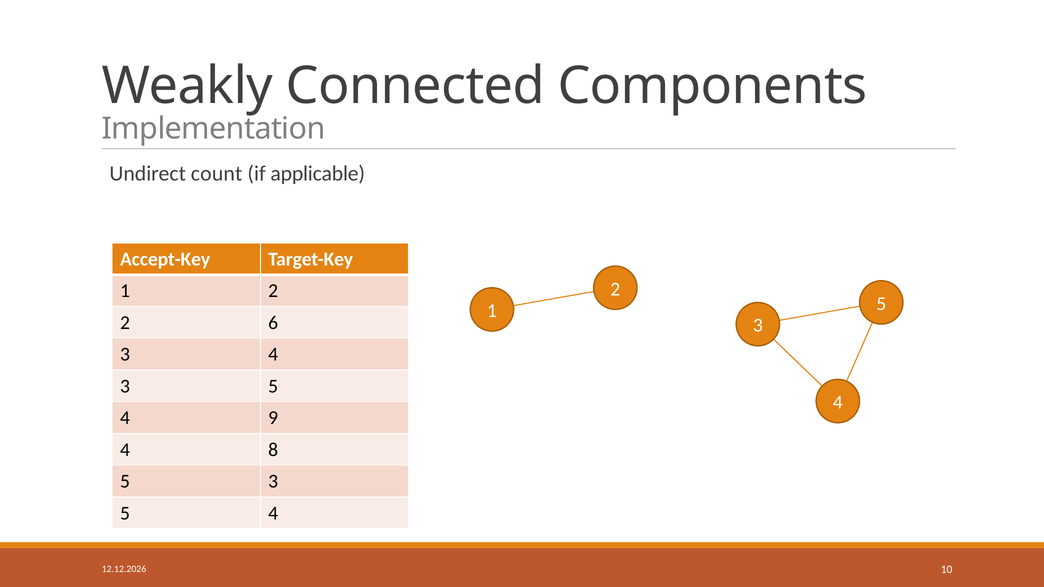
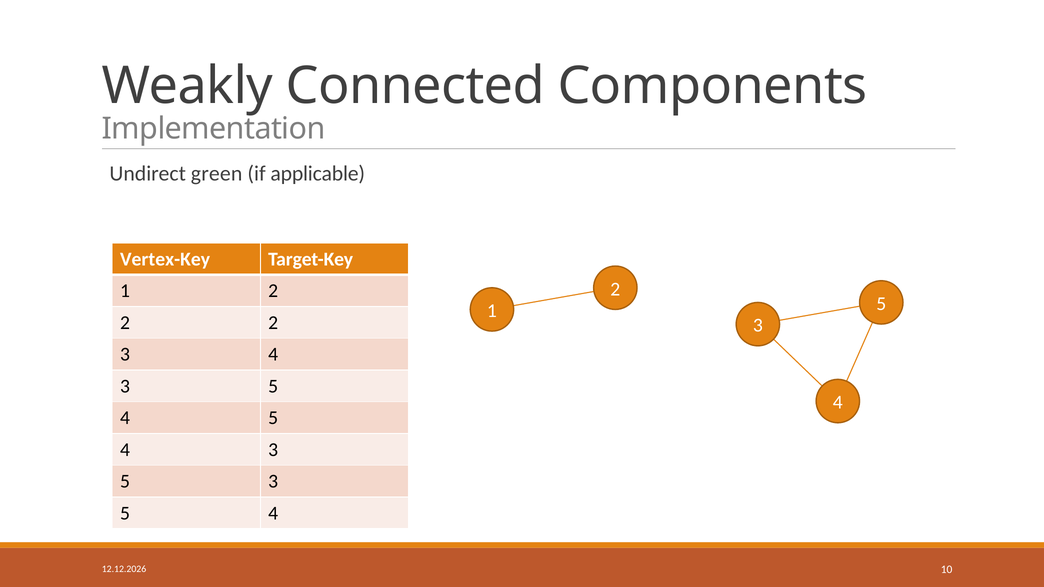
count: count -> green (217, 173)
Accept-Key: Accept-Key -> Vertex-Key (165, 259)
6: 6 -> 2 (273, 323)
4 9: 9 -> 5 (273, 418)
8: 8 -> 3 (273, 450)
